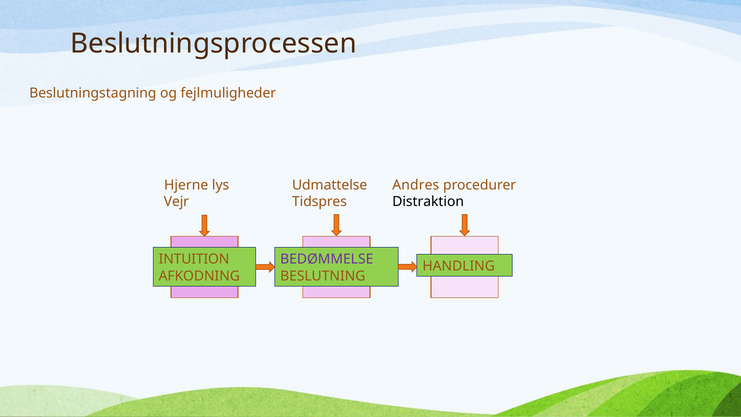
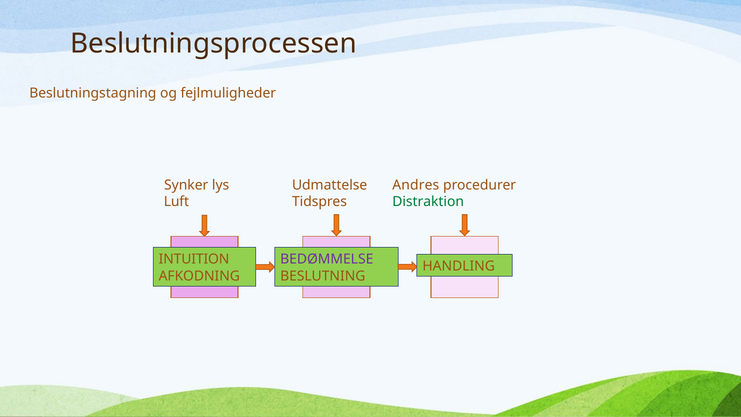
Hjerne: Hjerne -> Synker (186, 185)
Vejr: Vejr -> Luft (176, 202)
Distraktion colour: black -> green (428, 202)
